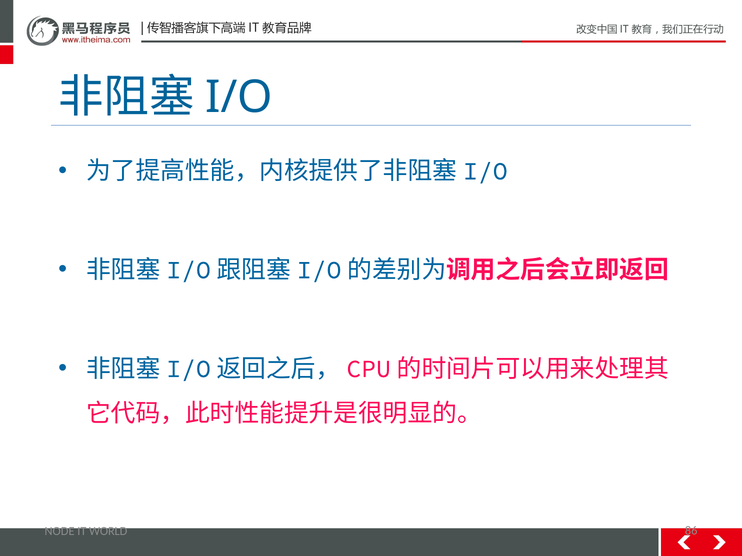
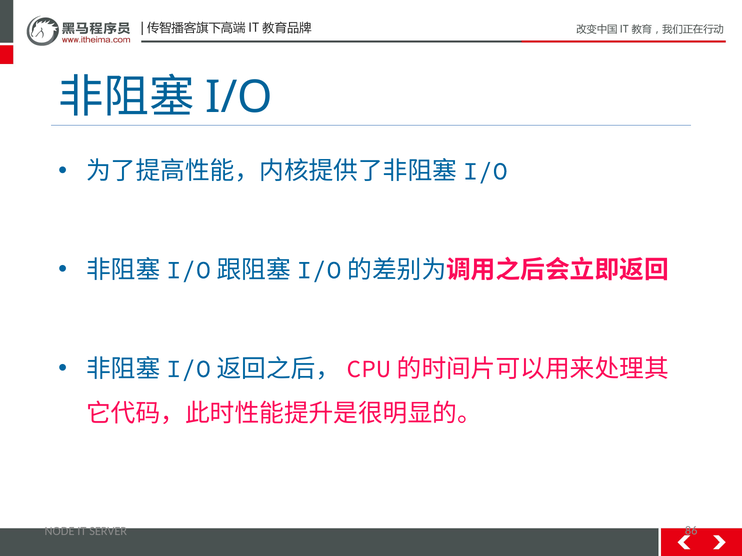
WORLD: WORLD -> SERVER (108, 531)
